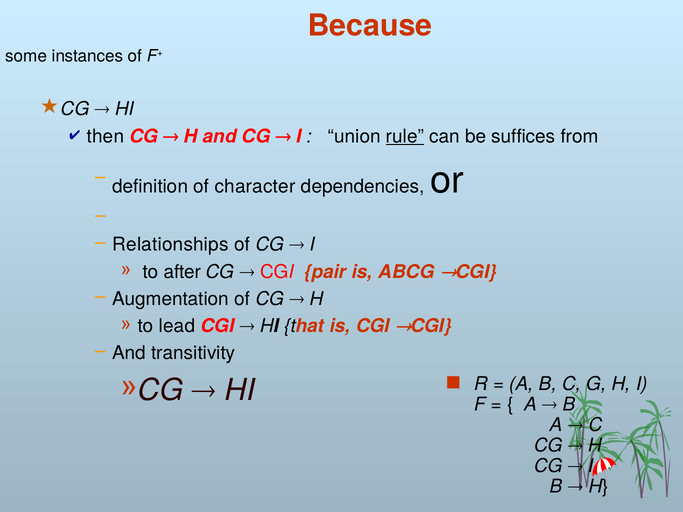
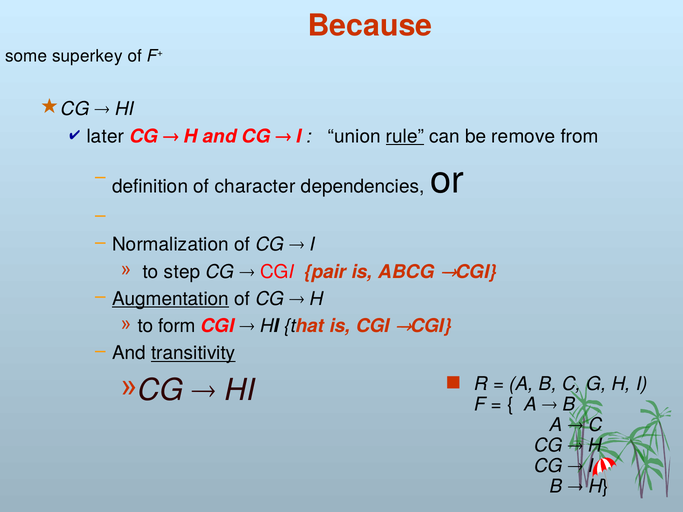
instances: instances -> superkey (87, 56)
then: then -> later (105, 136)
suffices: suffices -> remove (523, 136)
Relationships: Relationships -> Normalization (171, 245)
after: after -> step (182, 272)
Augmentation underline: none -> present (171, 299)
lead: lead -> form (177, 326)
transitivity underline: none -> present (193, 353)
